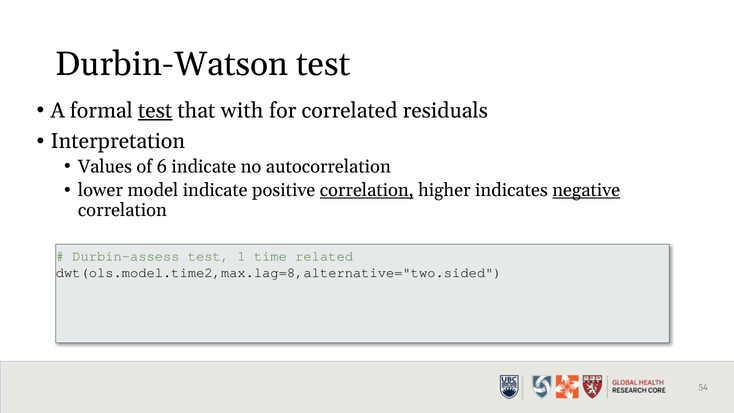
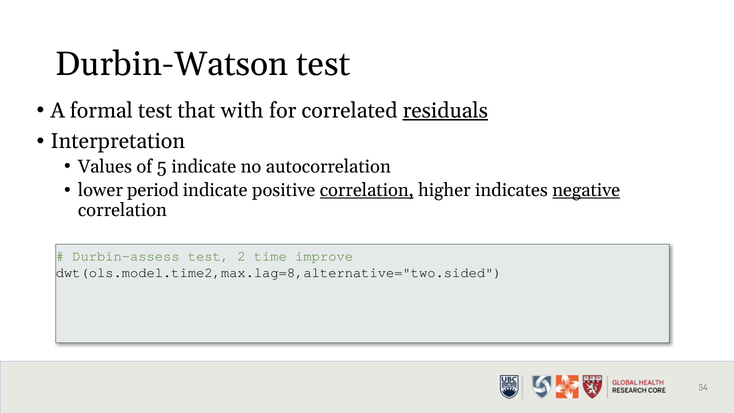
test underline: present -> none (155, 110)
residuals underline: none -> present (445, 110)
6: 6 -> 5 (162, 167)
model: model -> period (153, 190)
1: 1 -> 2 (242, 256)
related: related -> improve (324, 256)
